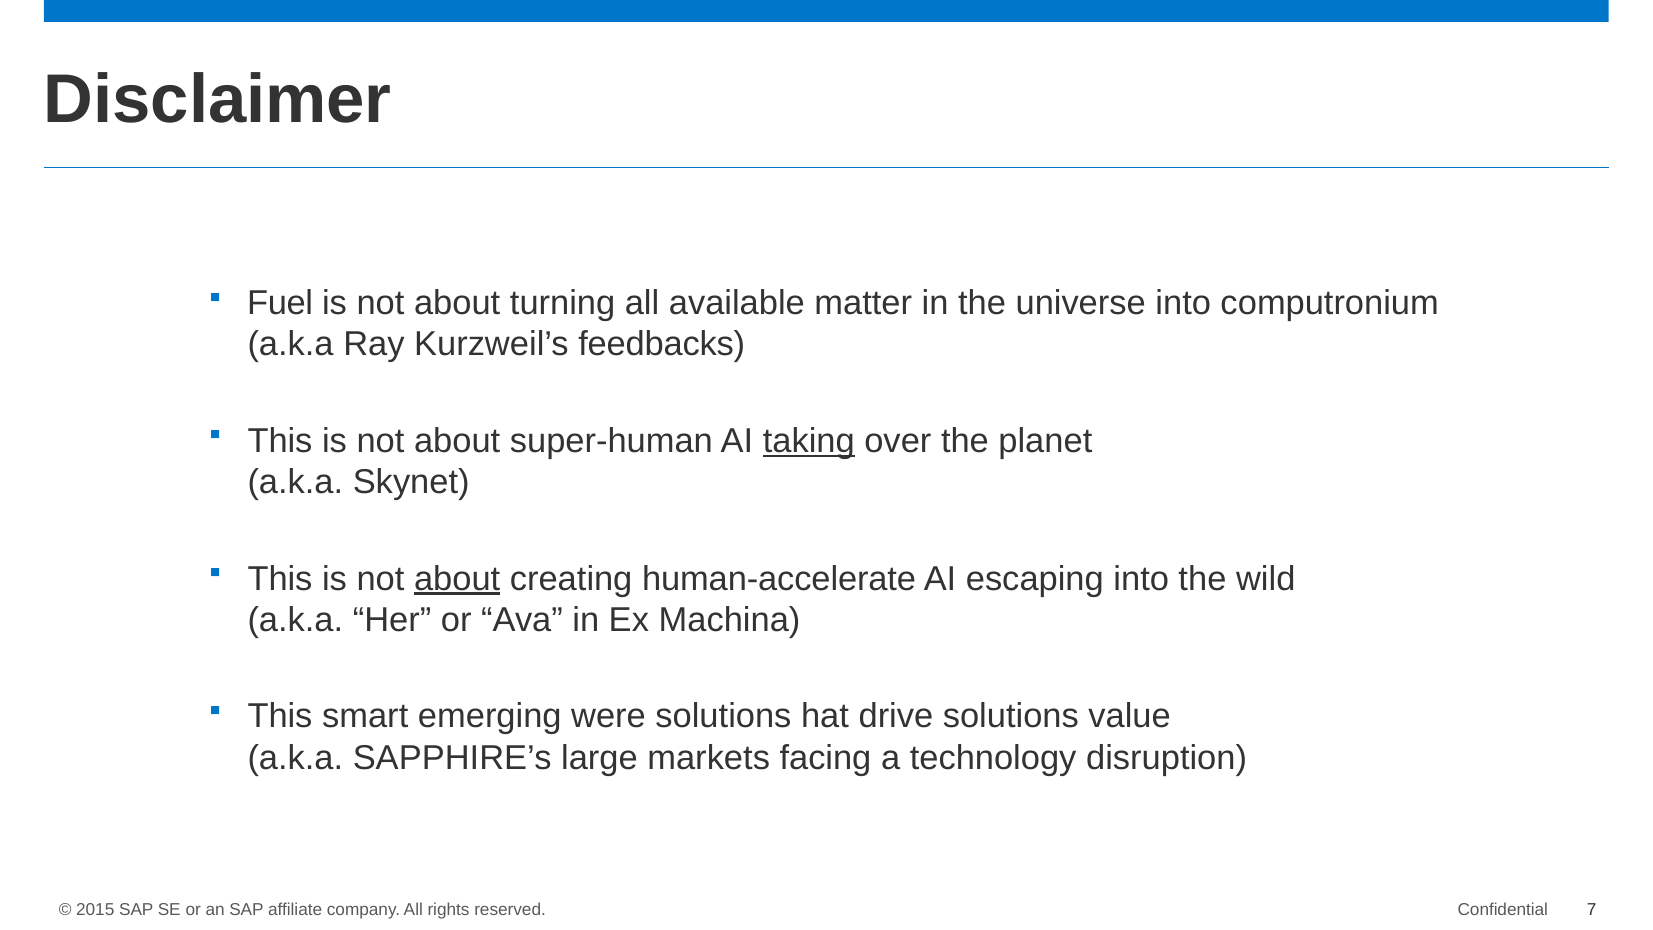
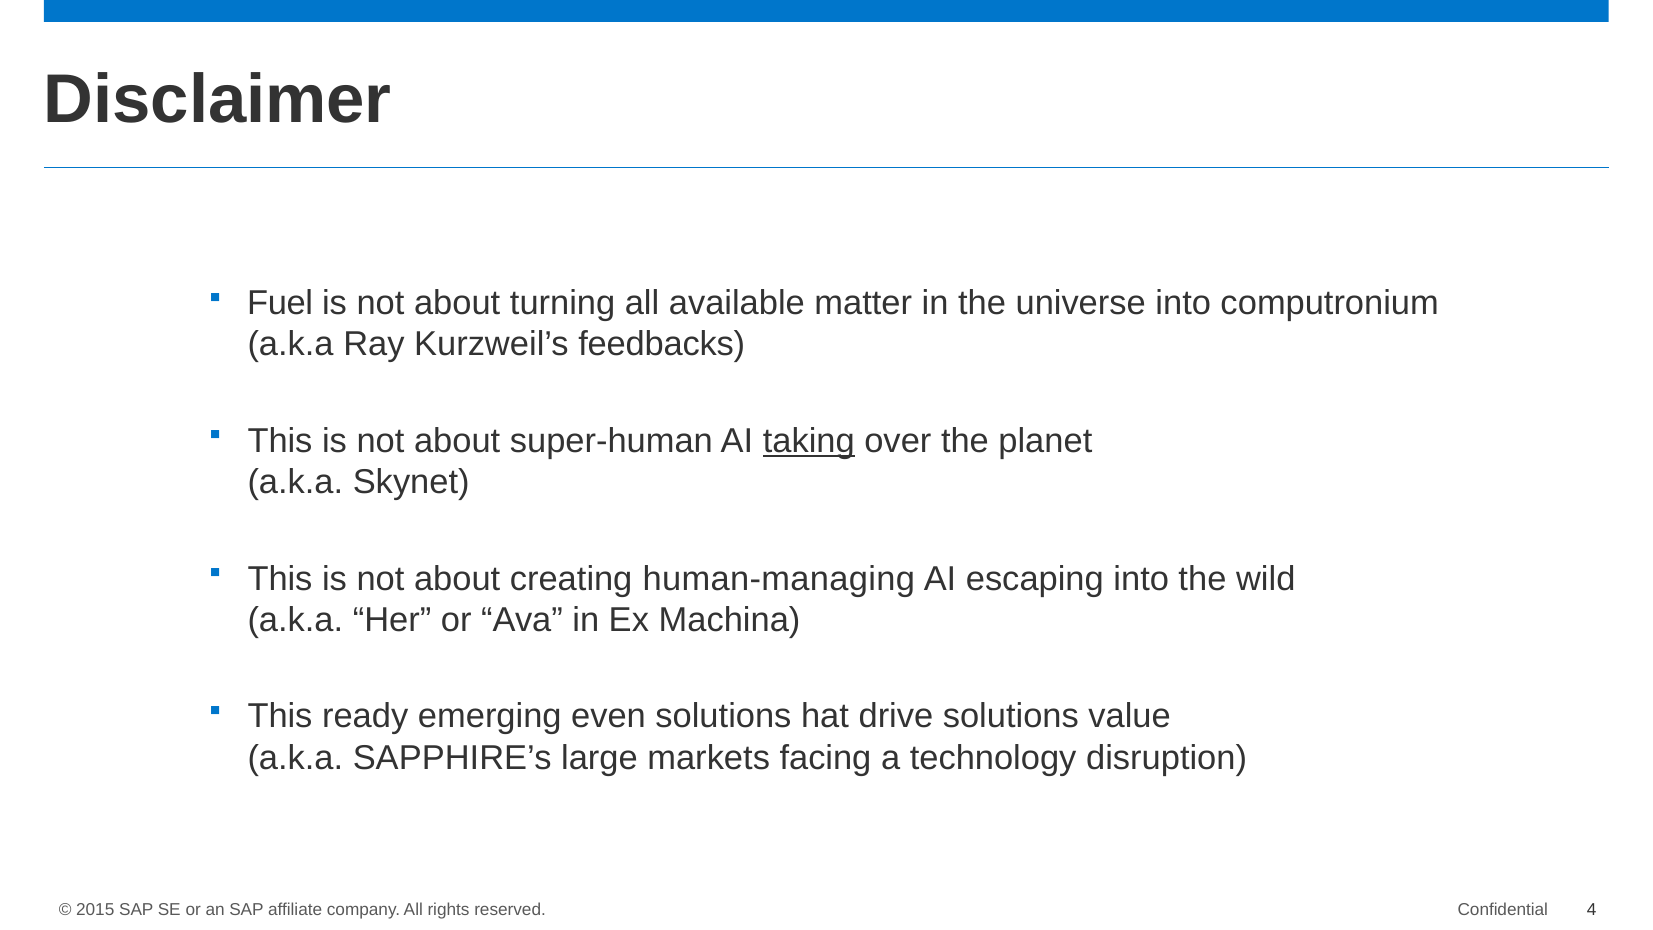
about underline: present -> none (457, 579)
human-accelerate: human-accelerate -> human-managing (779, 579)
smart: smart -> ready (365, 716)
were: were -> even (608, 716)
7: 7 -> 4 (1592, 909)
